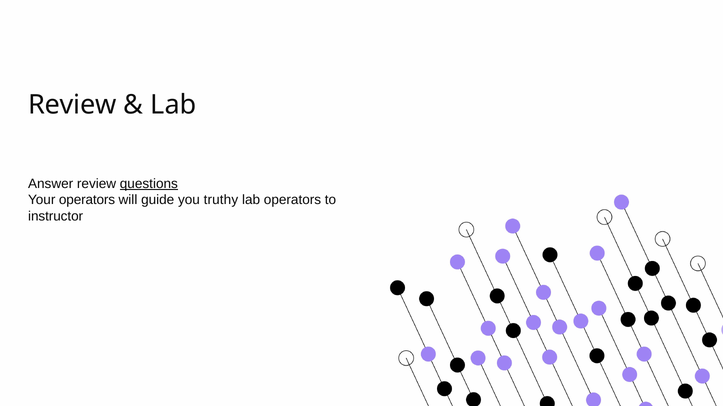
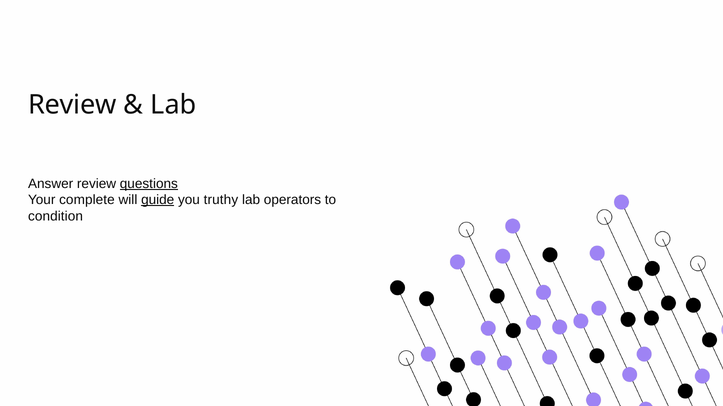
Your operators: operators -> complete (87, 200)
guide underline: none -> present (158, 200)
instructor: instructor -> condition (56, 216)
